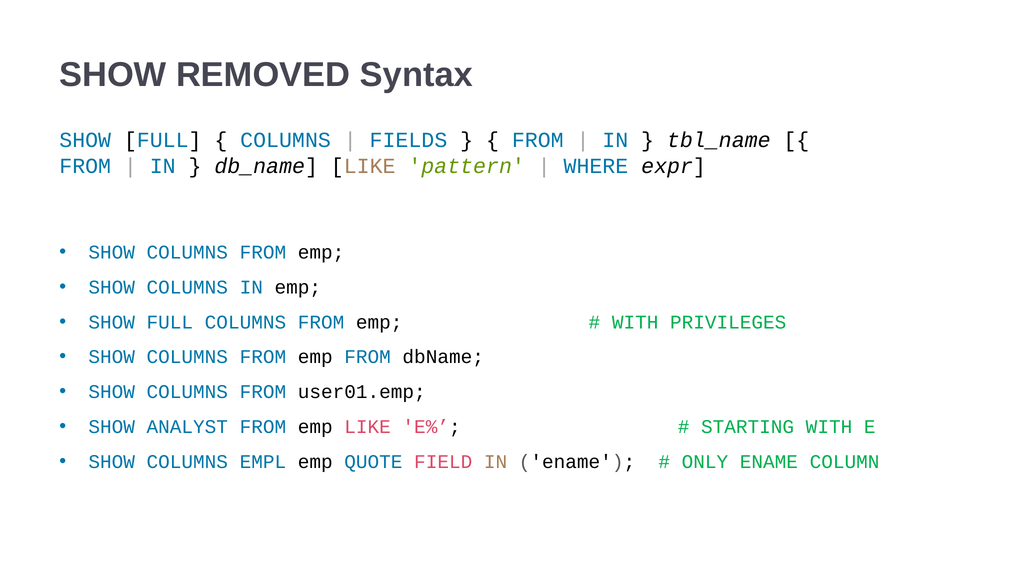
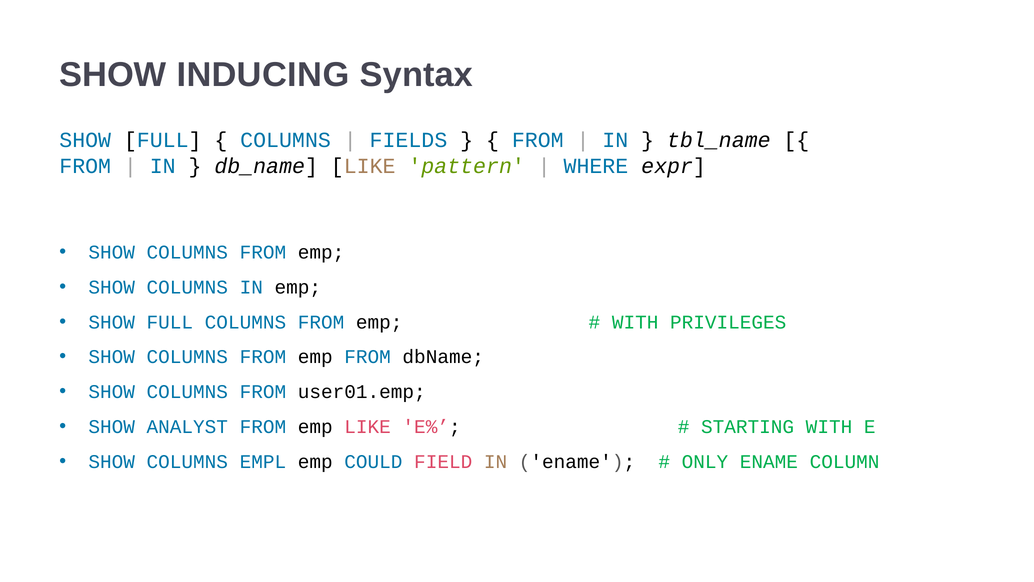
REMOVED: REMOVED -> INDUCING (263, 75)
QUOTE: QUOTE -> COULD (373, 462)
